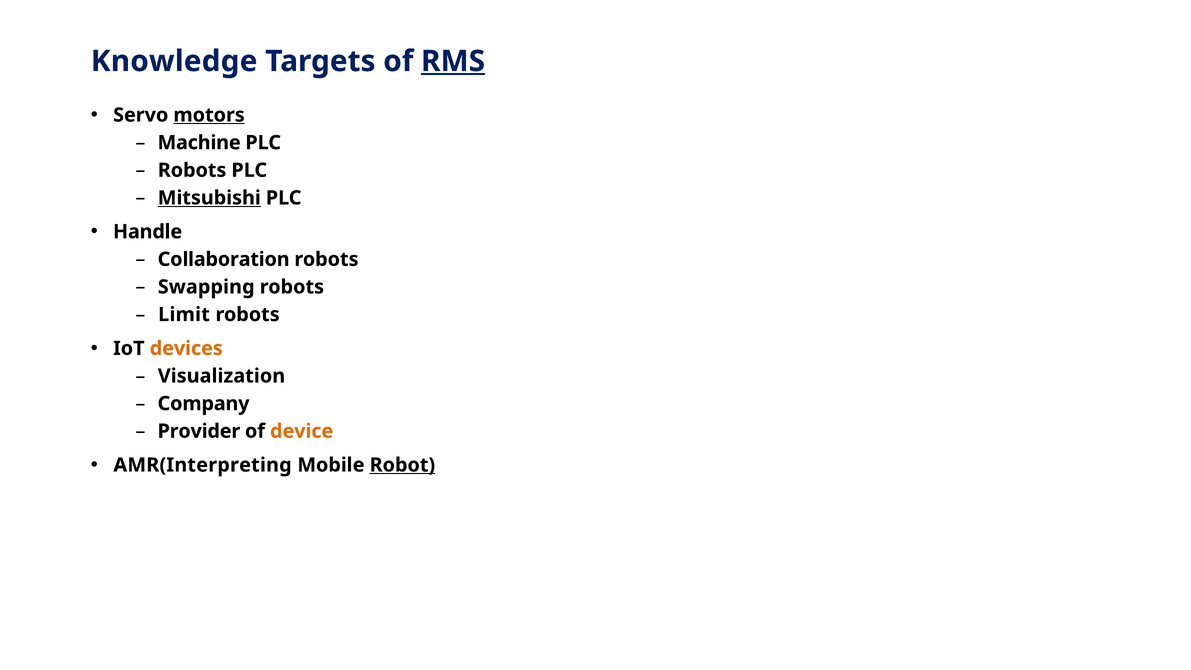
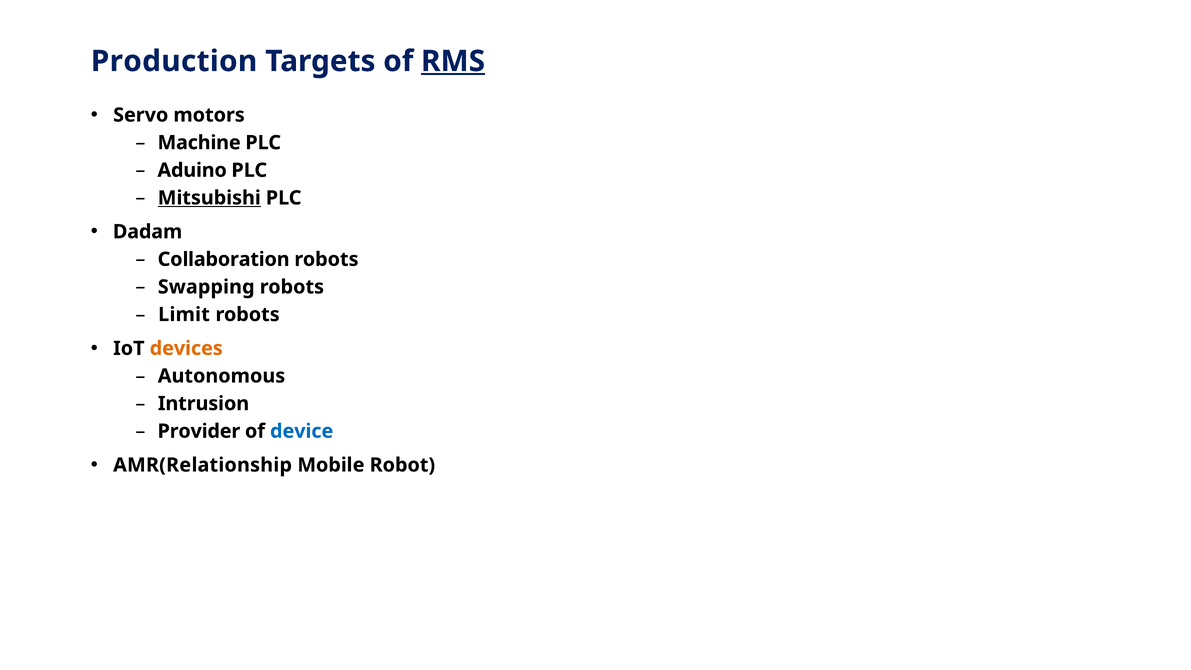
Knowledge: Knowledge -> Production (174, 61)
motors underline: present -> none (209, 115)
Robots: Robots -> Aduino (192, 170)
Handle: Handle -> Dadam (148, 232)
Visualization: Visualization -> Autonomous (222, 376)
Company: Company -> Intrusion (203, 404)
device colour: orange -> blue (302, 431)
AMR(Interpreting: AMR(Interpreting -> AMR(Relationship (203, 465)
Robot underline: present -> none (402, 465)
